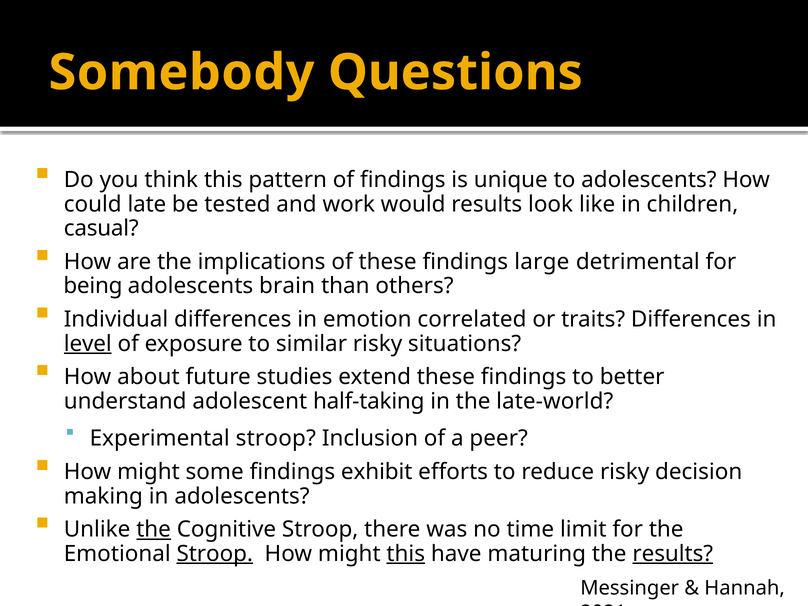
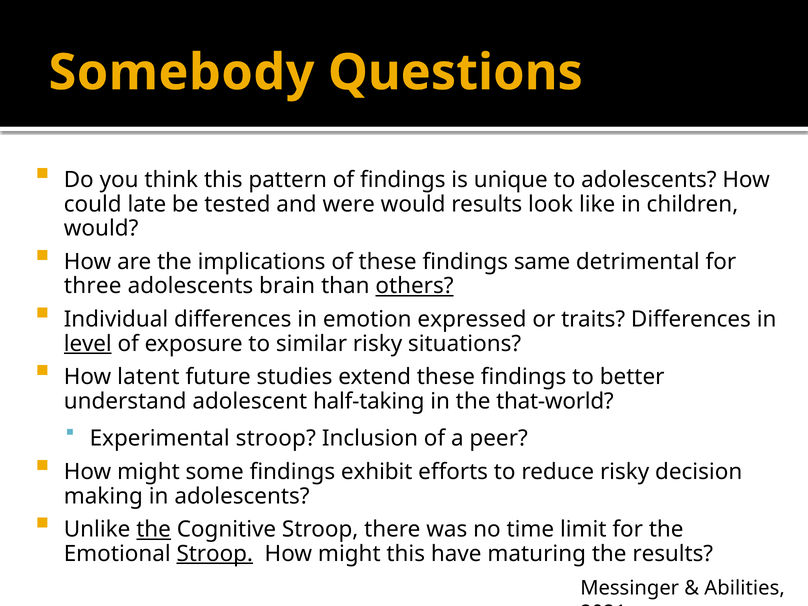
work: work -> were (349, 204)
casual: casual -> would (101, 228)
large: large -> same (542, 262)
being: being -> three (93, 286)
others underline: none -> present (414, 286)
correlated: correlated -> expressed (472, 319)
about: about -> latent (148, 377)
late-world: late-world -> that-world (555, 401)
this underline: present -> none (406, 554)
results underline: present -> none (673, 554)
Hannah: Hannah -> Abilities (745, 588)
